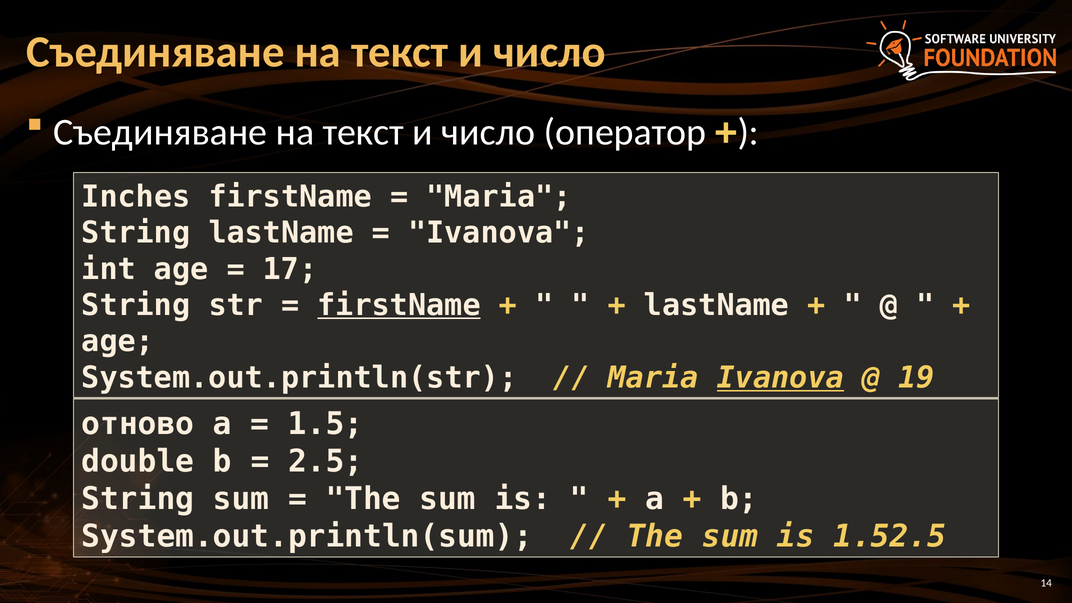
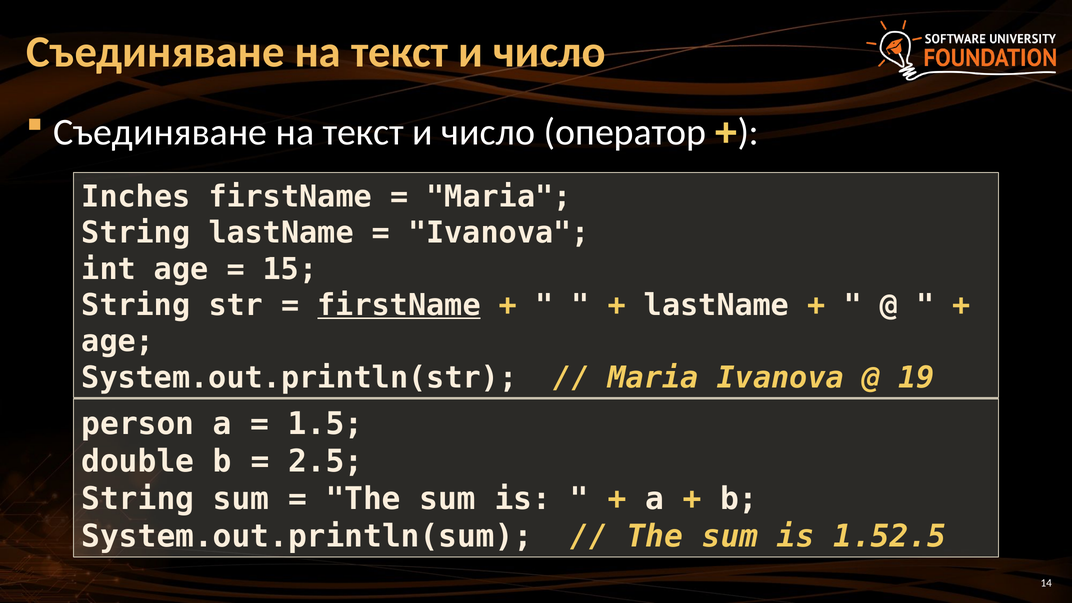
17: 17 -> 15 (290, 269)
Ivanova underline: present -> none (780, 378)
отново: отново -> person (138, 424)
